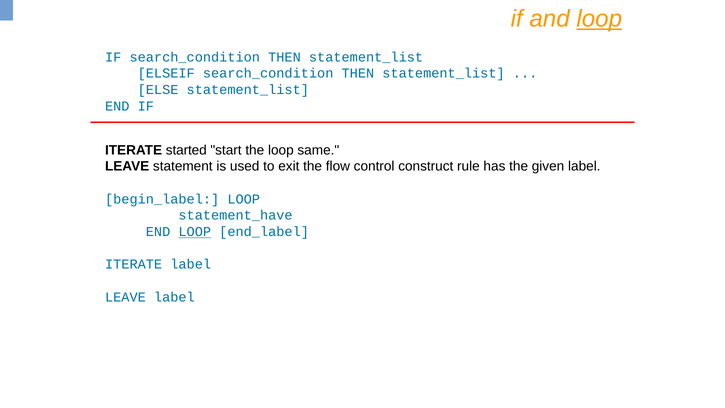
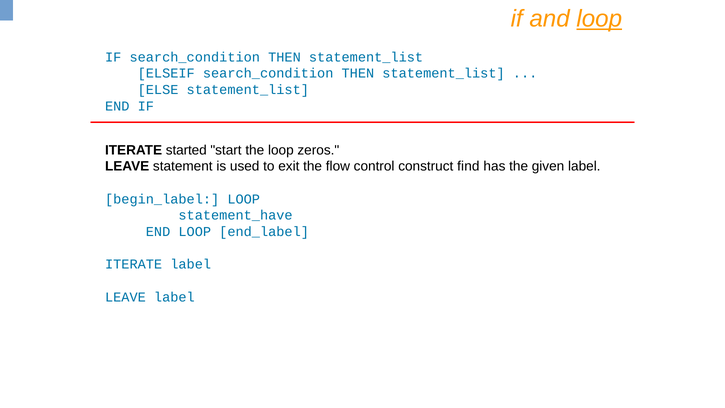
same: same -> zeros (318, 150)
rule: rule -> find (468, 166)
LOOP underline: present -> none (195, 232)
